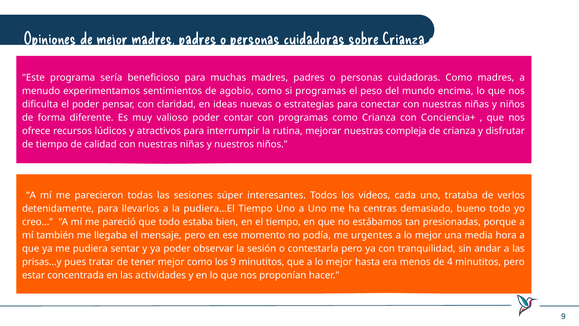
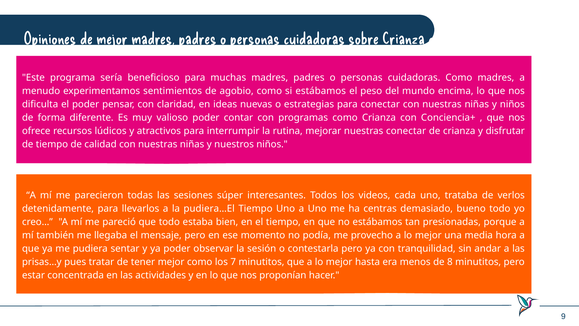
si programas: programas -> estábamos (321, 91)
nuestras compleja: compleja -> conectar (406, 131)
urgentes: urgentes -> provecho (372, 235)
los 9: 9 -> 7 (233, 262)
4: 4 -> 8 (450, 262)
